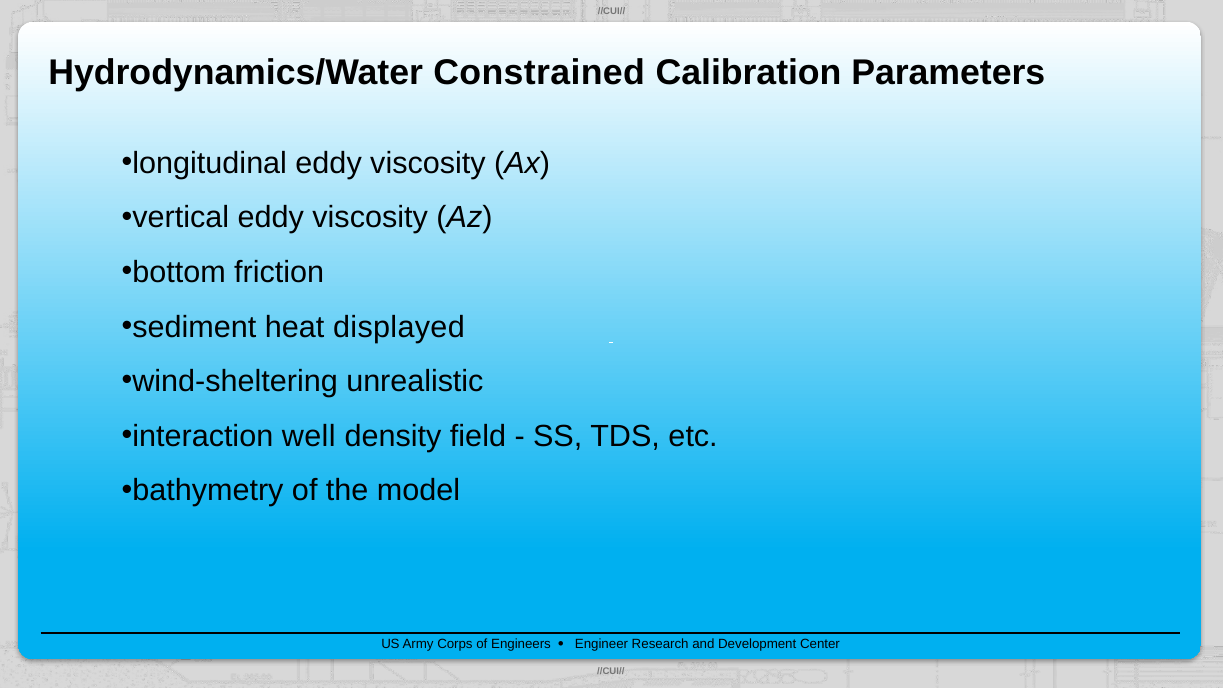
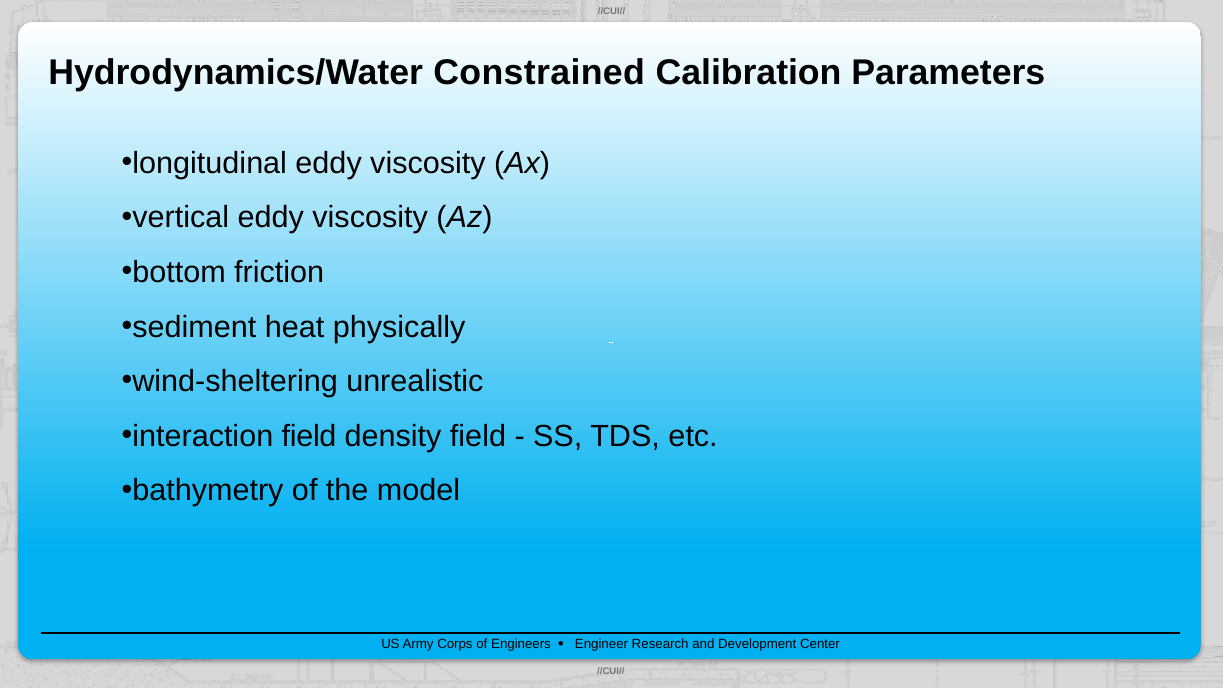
displayed: displayed -> physically (399, 327)
interaction well: well -> field (309, 436)
